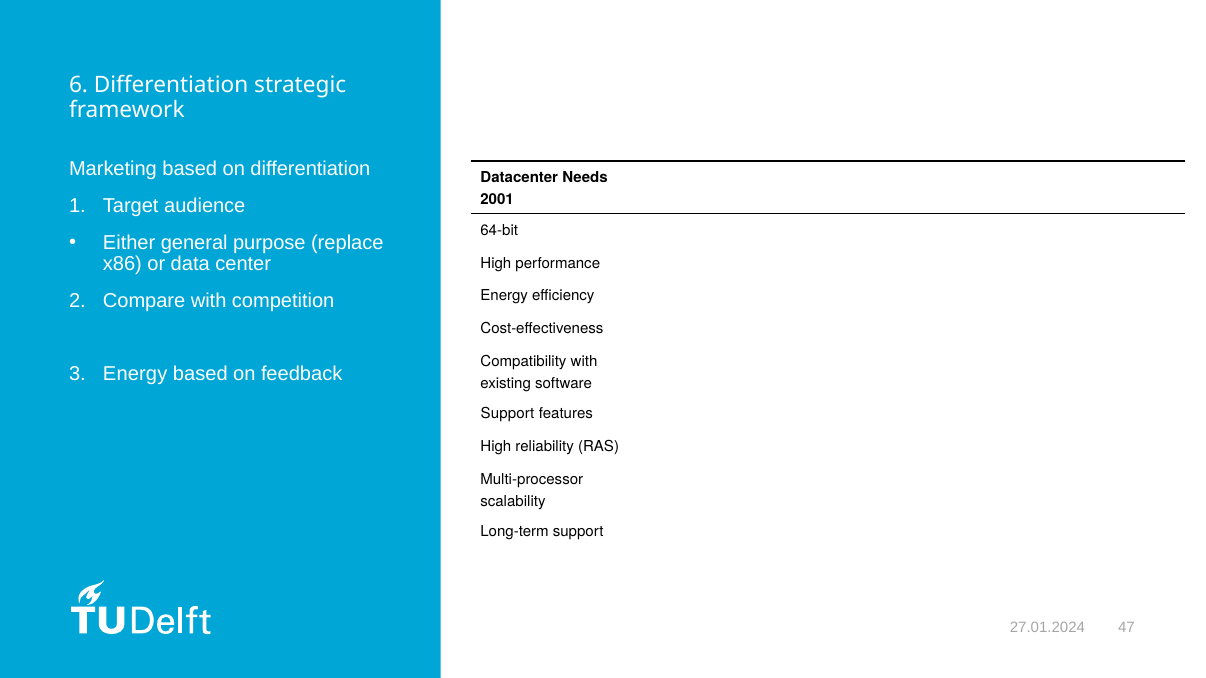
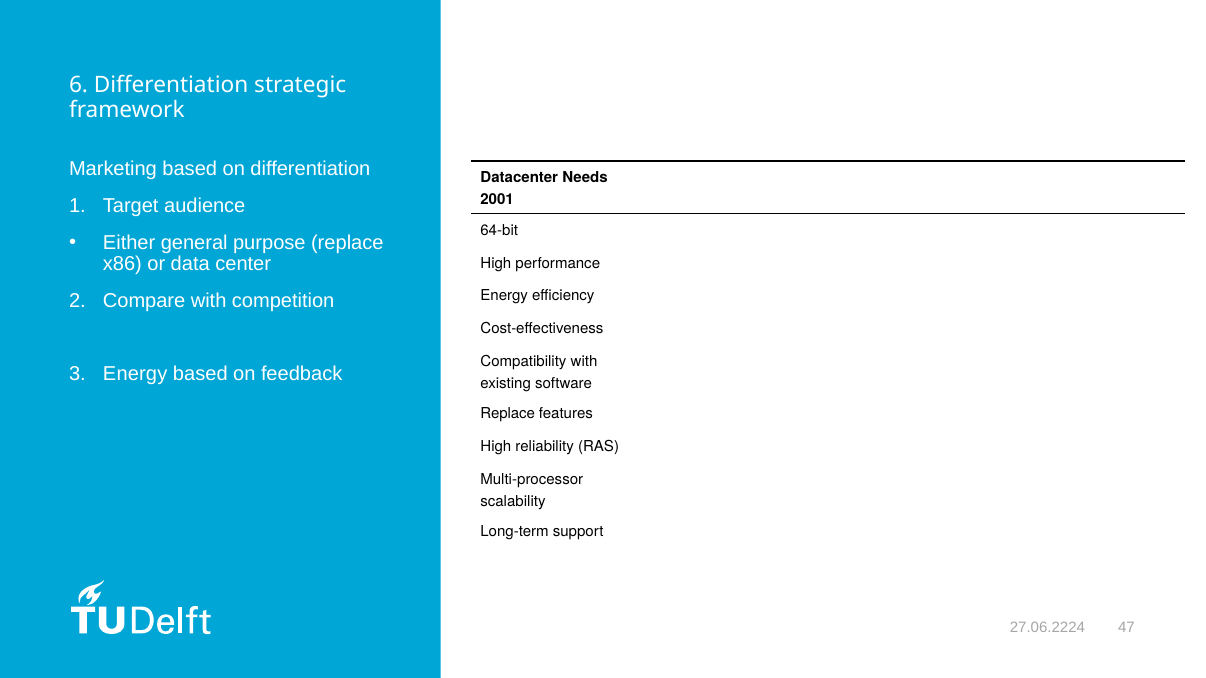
Support: Support -> Replace (508, 414)
27.01.2024: 27.01.2024 -> 27.06.2224 (1047, 627)
